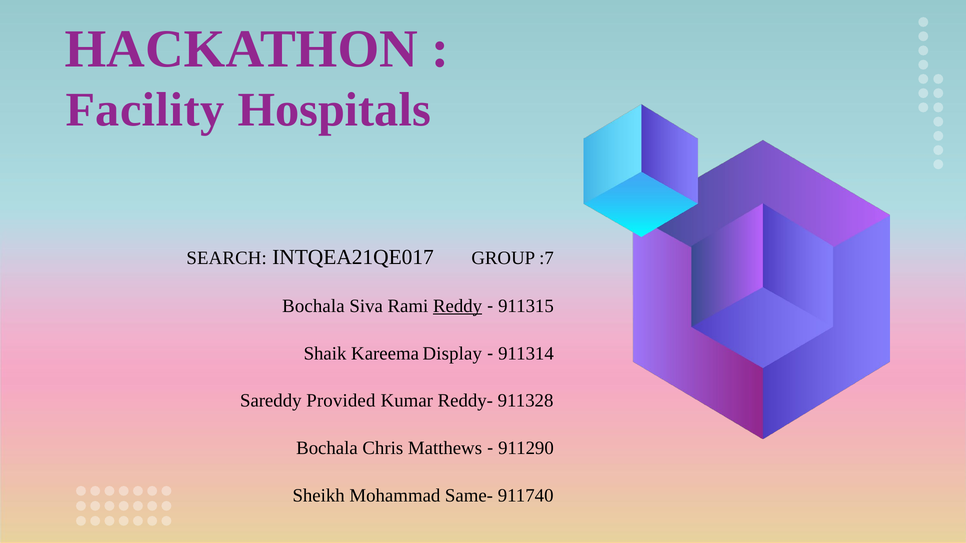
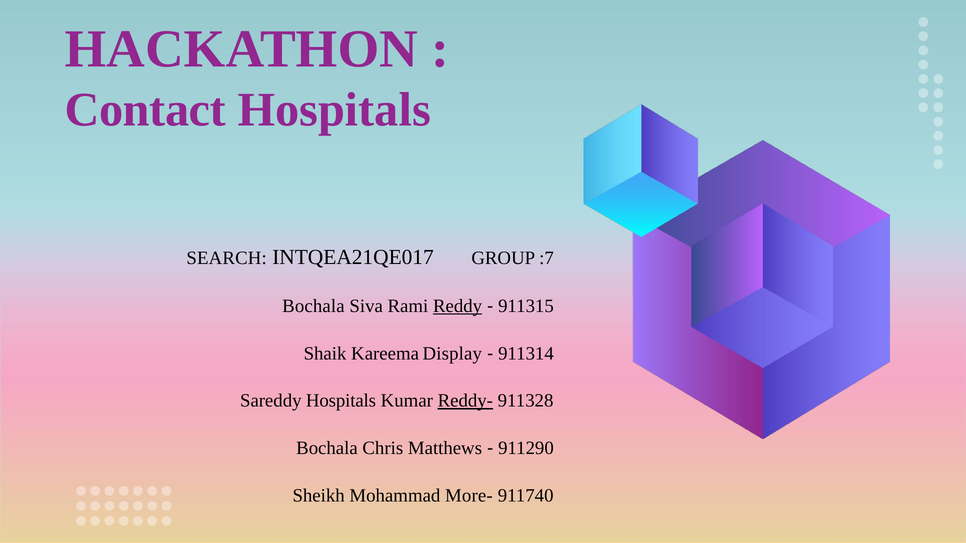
Facility: Facility -> Contact (145, 110)
Sareddy Provided: Provided -> Hospitals (341, 401)
Reddy- underline: none -> present (465, 401)
Same-: Same- -> More- (469, 496)
